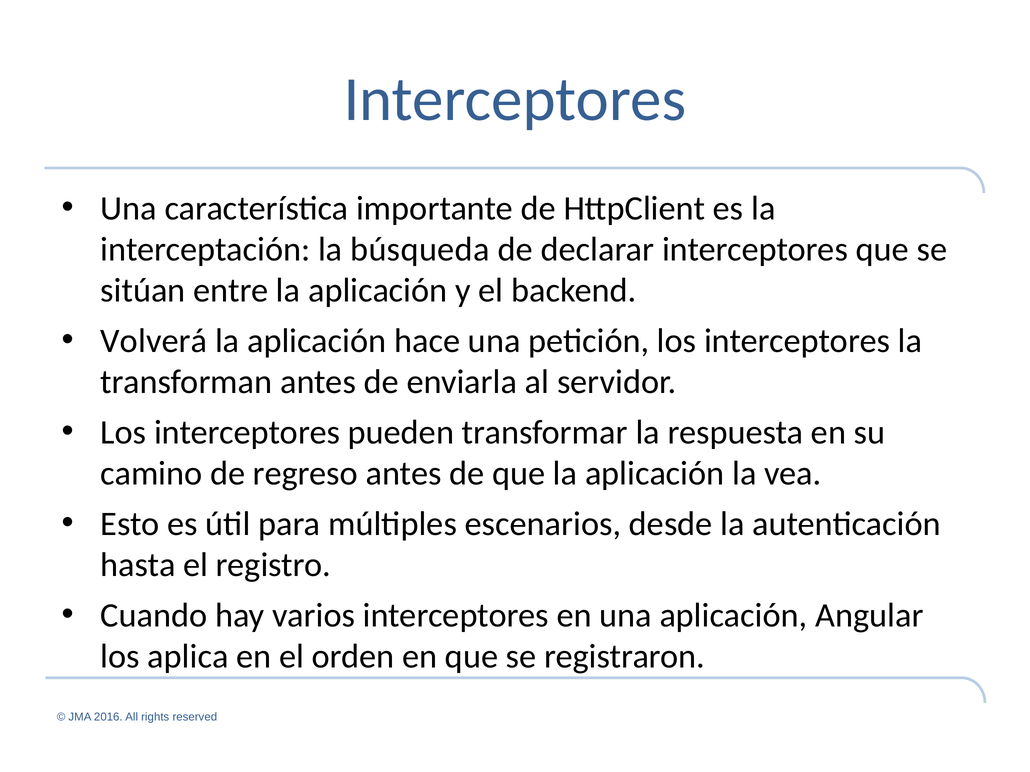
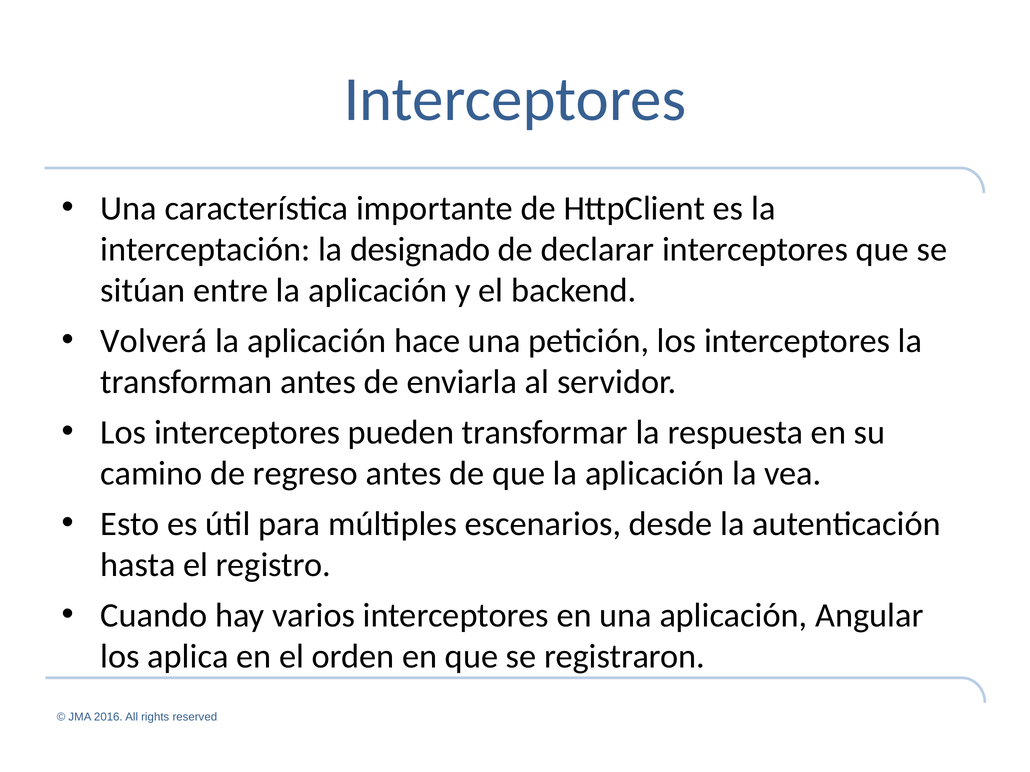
búsqueda: búsqueda -> designado (420, 250)
